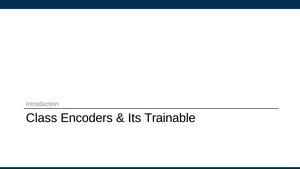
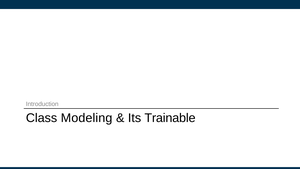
Encoders: Encoders -> Modeling (87, 118)
